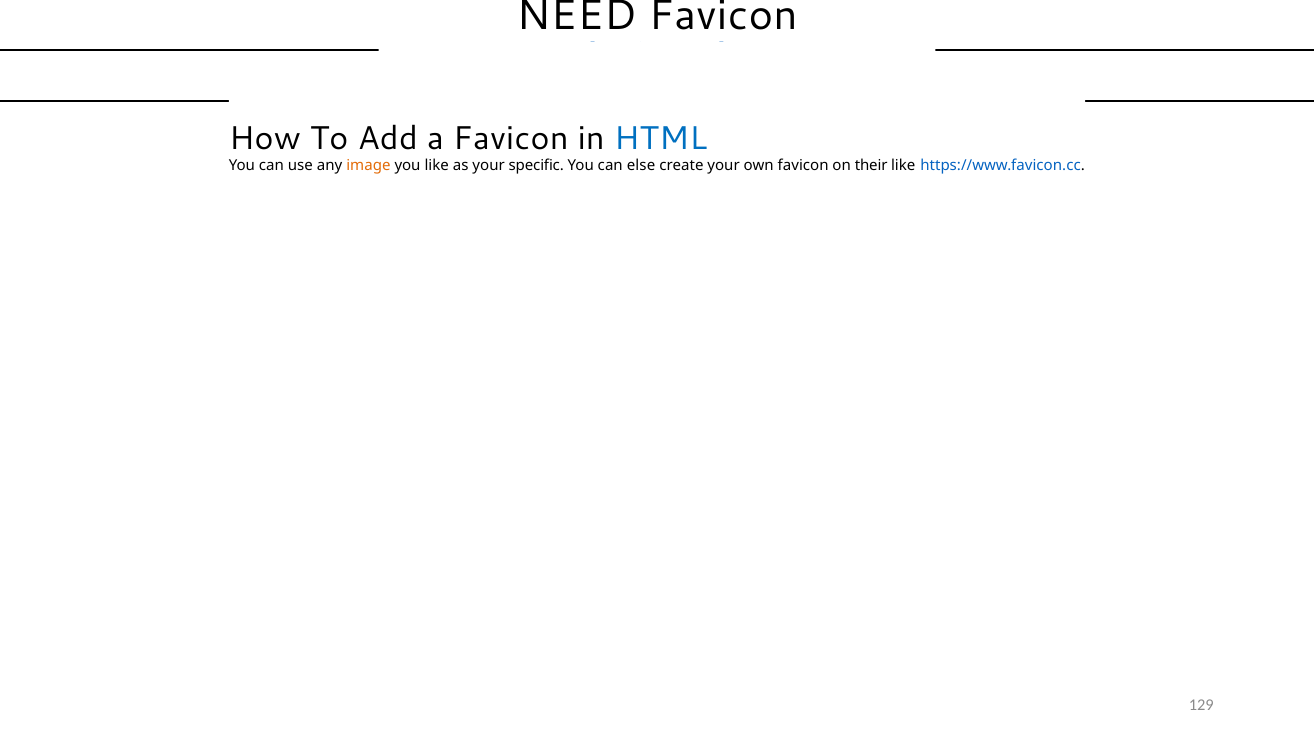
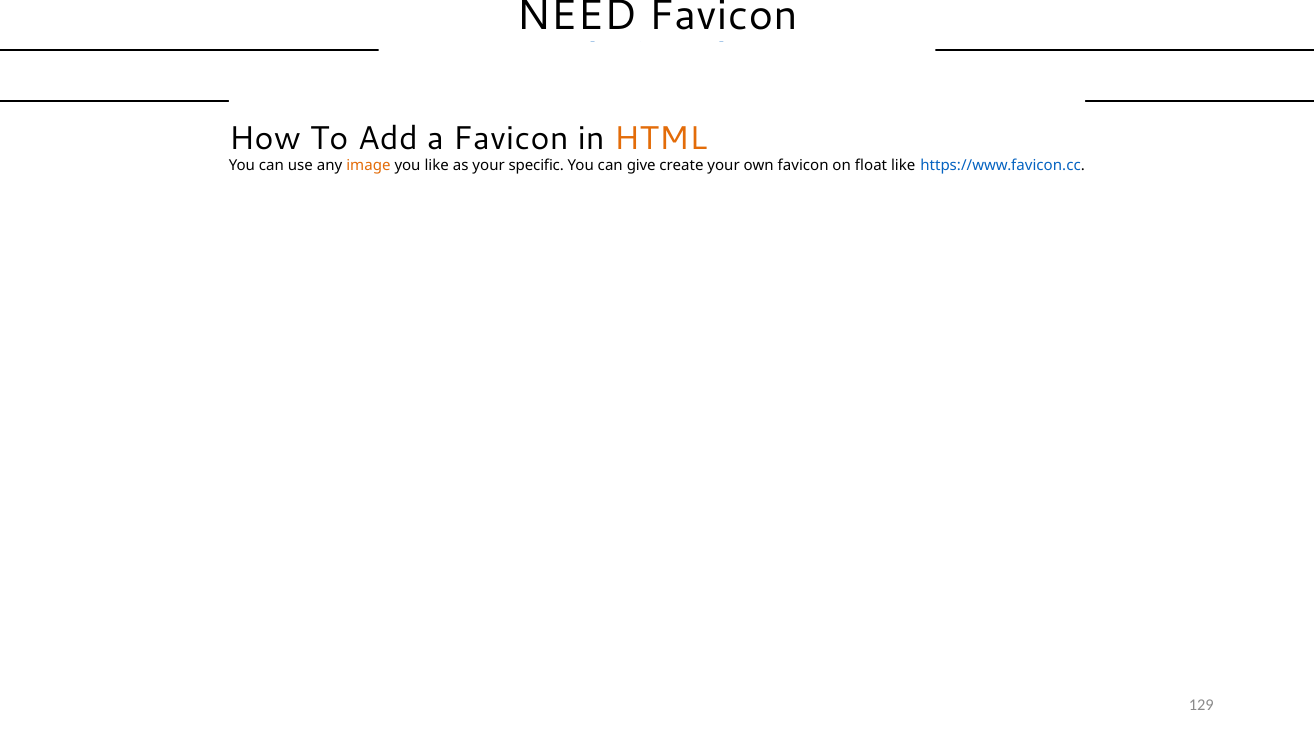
HTML colour: blue -> orange (661, 138)
else: else -> give (641, 166)
their: their -> float (871, 166)
